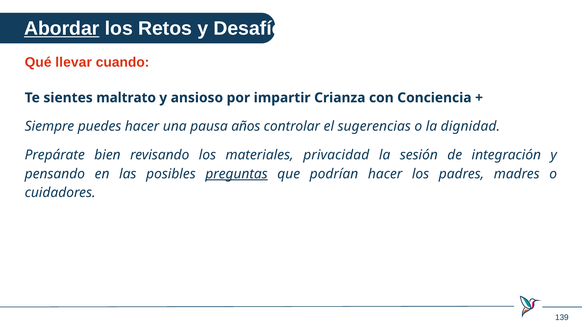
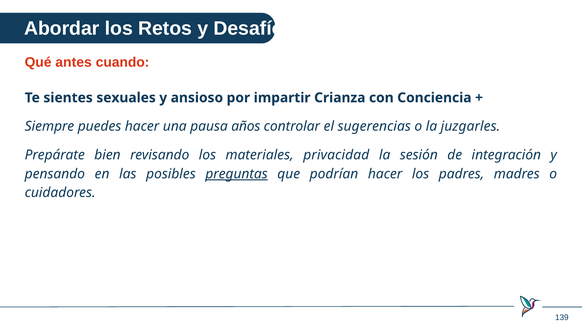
Abordar underline: present -> none (62, 28)
llevar: llevar -> antes (74, 62)
maltrato: maltrato -> sexuales (126, 98)
dignidad: dignidad -> juzgarles (470, 126)
